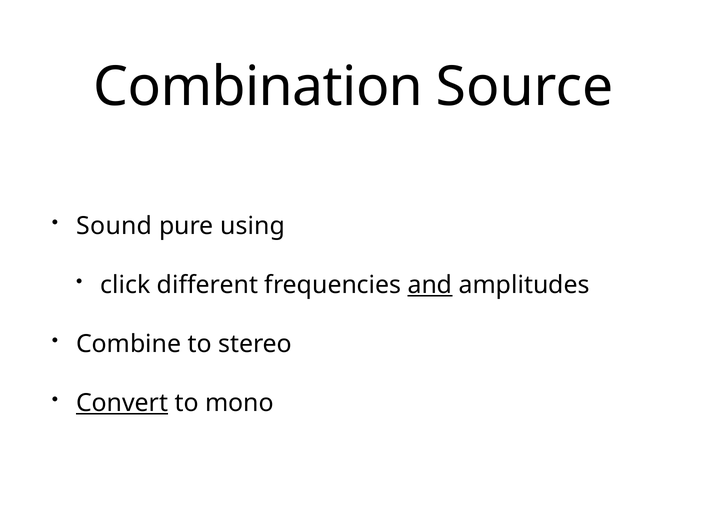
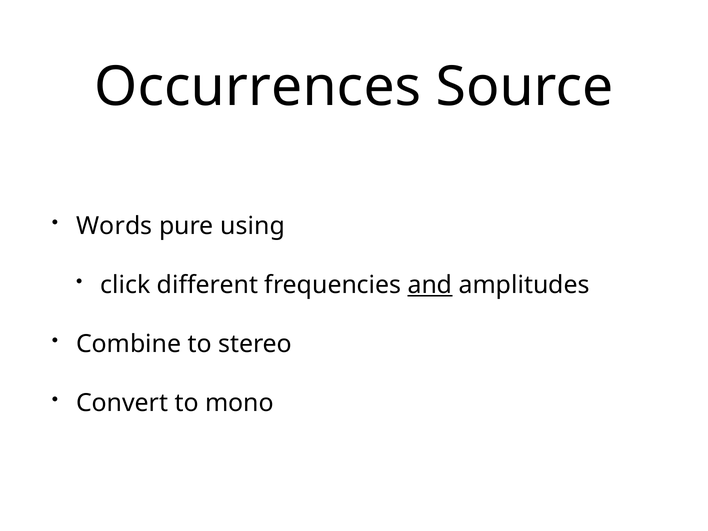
Combination: Combination -> Occurrences (258, 87)
Sound: Sound -> Words (114, 226)
Convert underline: present -> none (122, 403)
